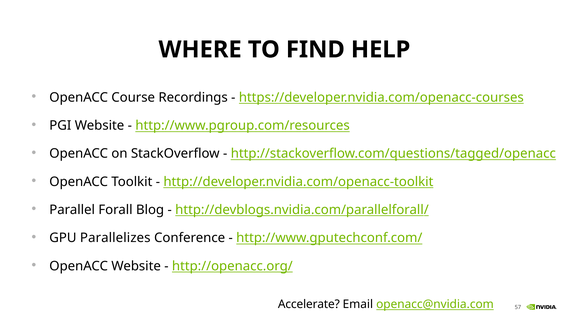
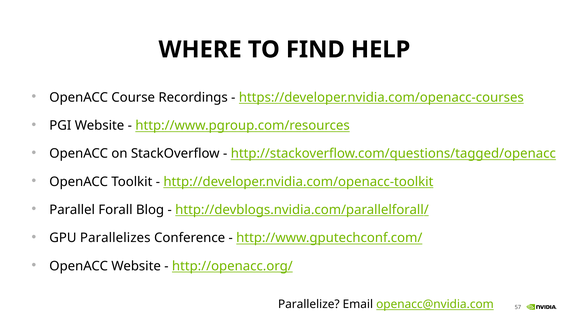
Accelerate: Accelerate -> Parallelize (309, 304)
